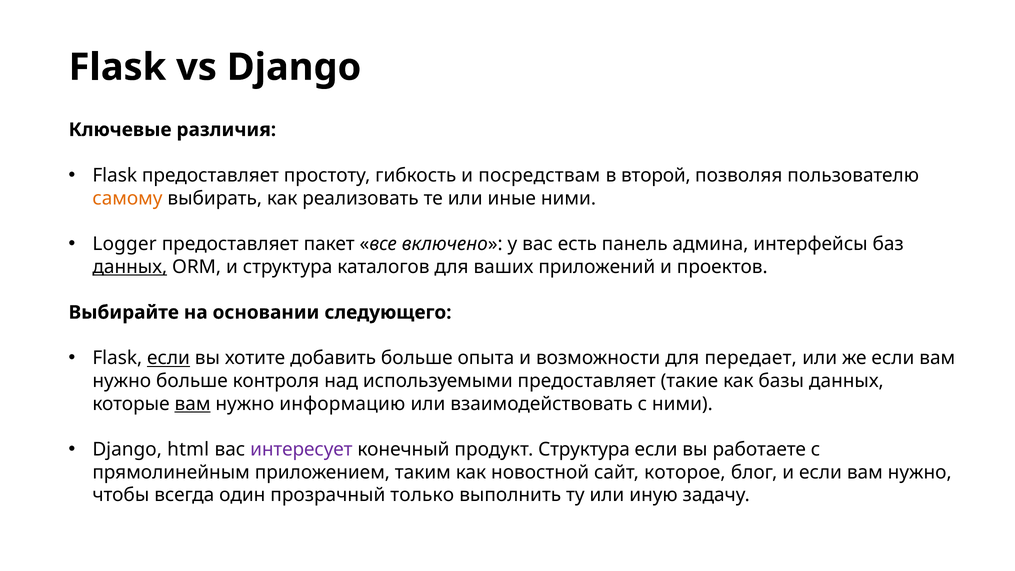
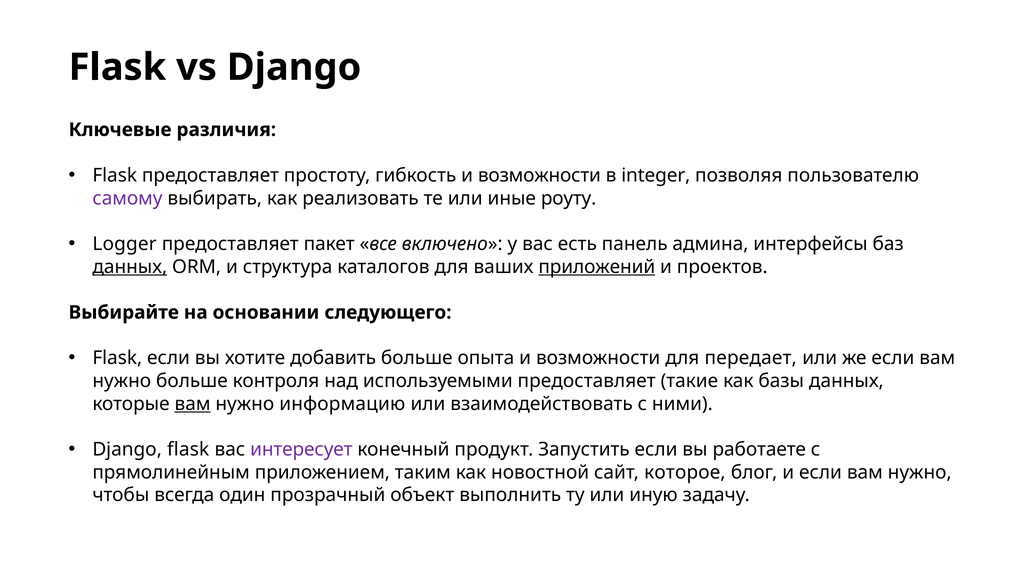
гибкость и посредствам: посредствам -> возможности (539, 175)
второй: второй -> integer (656, 175)
самому colour: orange -> purple (127, 198)
иные ними: ними -> роуту (569, 198)
приложений underline: none -> present (597, 267)
если underline: present -> none (168, 358)
Django html: html -> flask (188, 449)
продукт Структура: Структура -> Запустить (584, 449)
только: только -> объект (422, 495)
